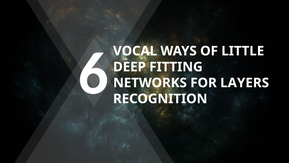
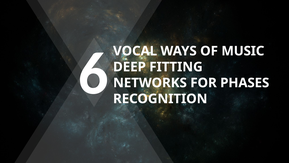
LITTLE: LITTLE -> MUSIC (243, 51)
LAYERS: LAYERS -> PHASES (245, 83)
